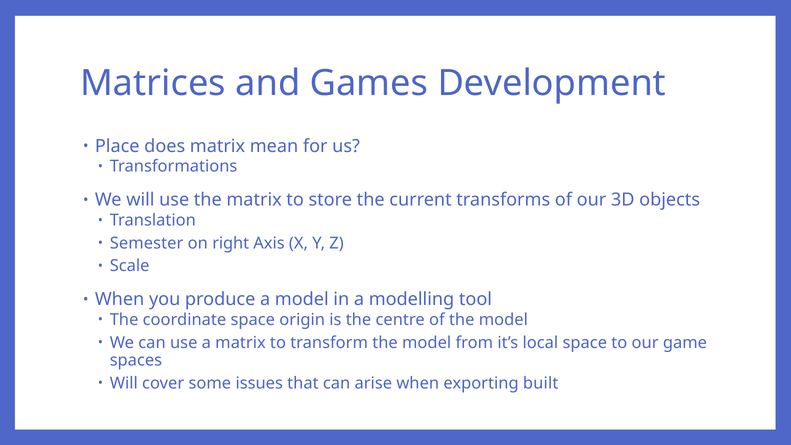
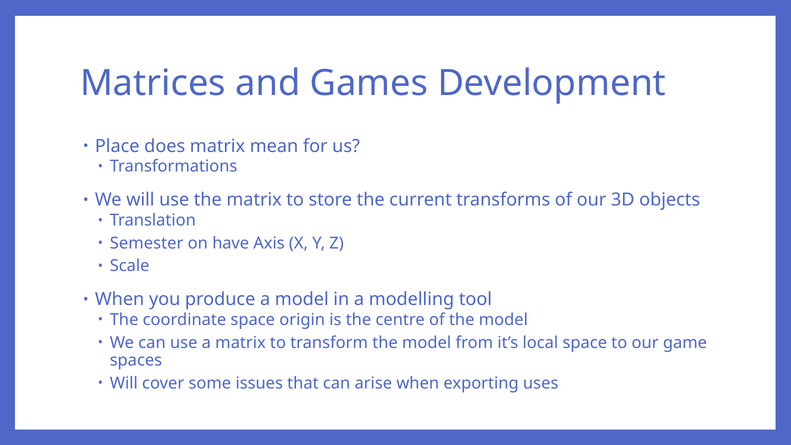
right: right -> have (231, 243)
built: built -> uses (541, 383)
